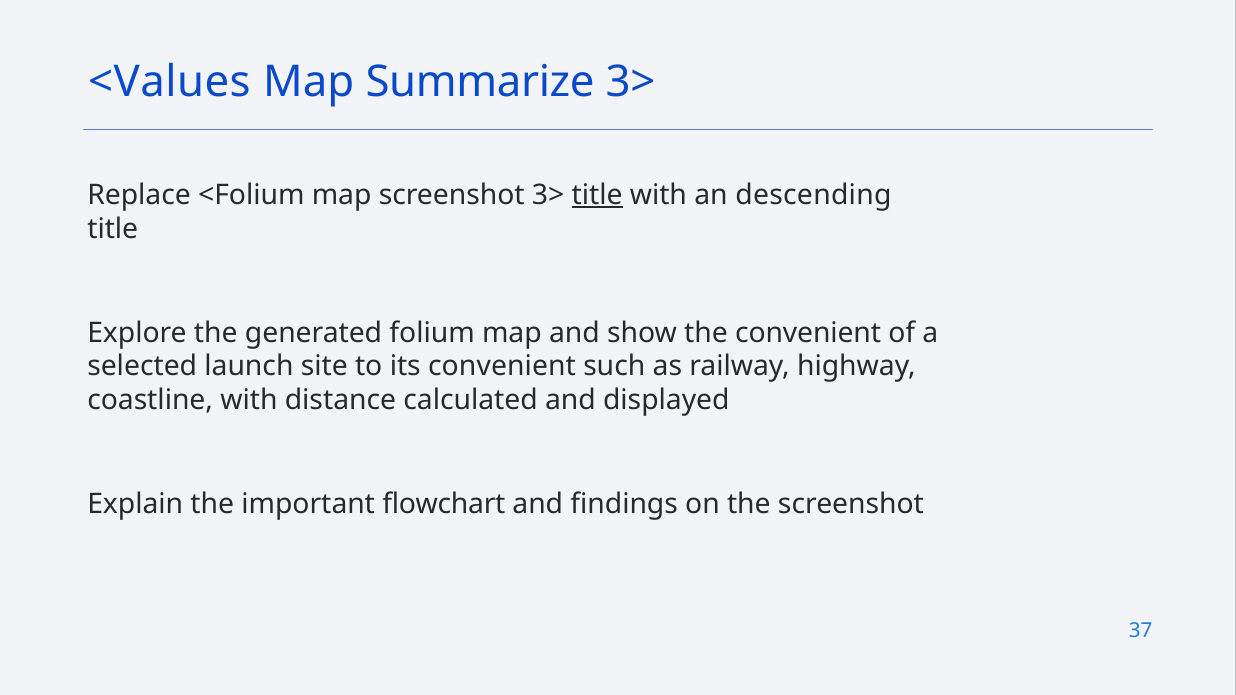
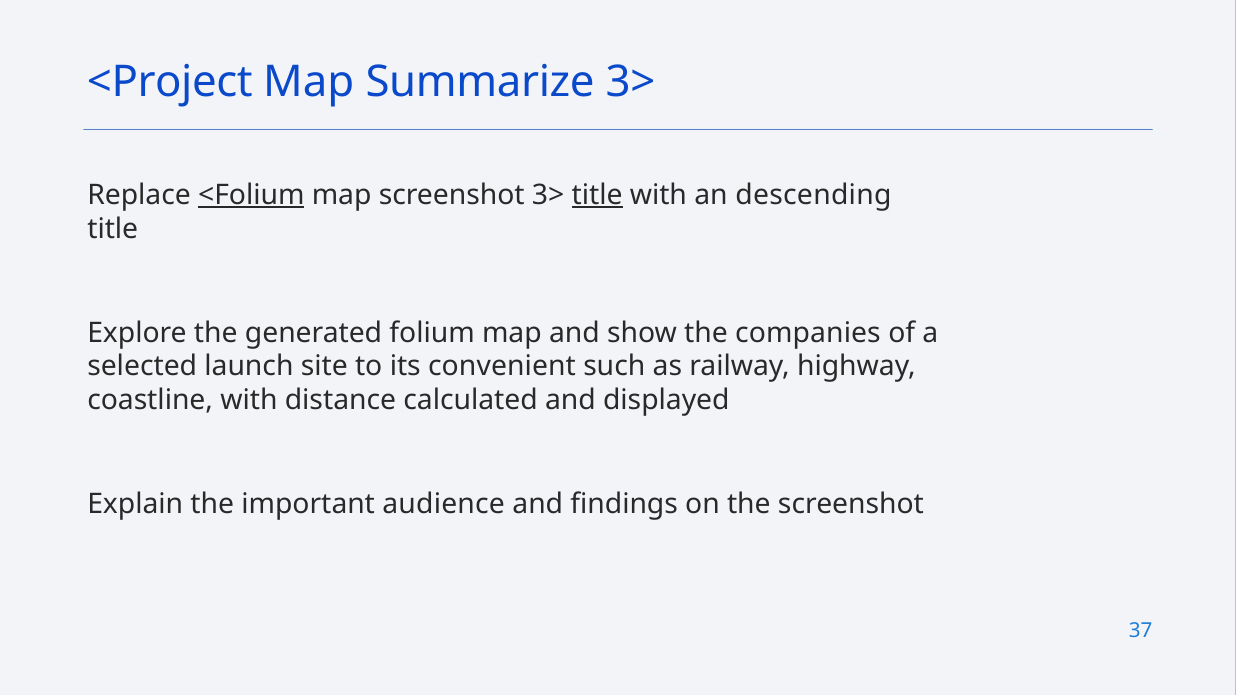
<Values: <Values -> <Project (170, 83)
<Folium underline: none -> present (251, 195)
the convenient: convenient -> companies (808, 333)
flowchart: flowchart -> audience (444, 505)
